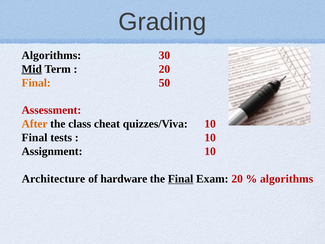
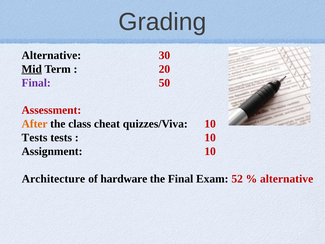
Algorithms: Algorithms -> Alternative (51, 55)
Final colour: orange -> purple (36, 83)
Final: Final -> Tests (35, 138)
Final underline: present -> none (181, 179)
Exam 20: 20 -> 52 (237, 179)
algorithms: algorithms -> alternative (287, 179)
